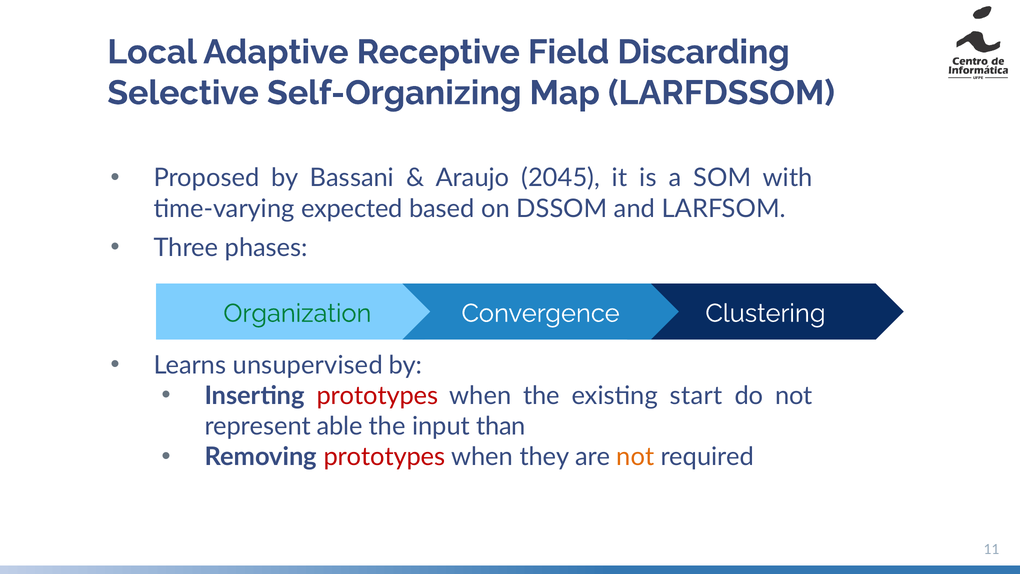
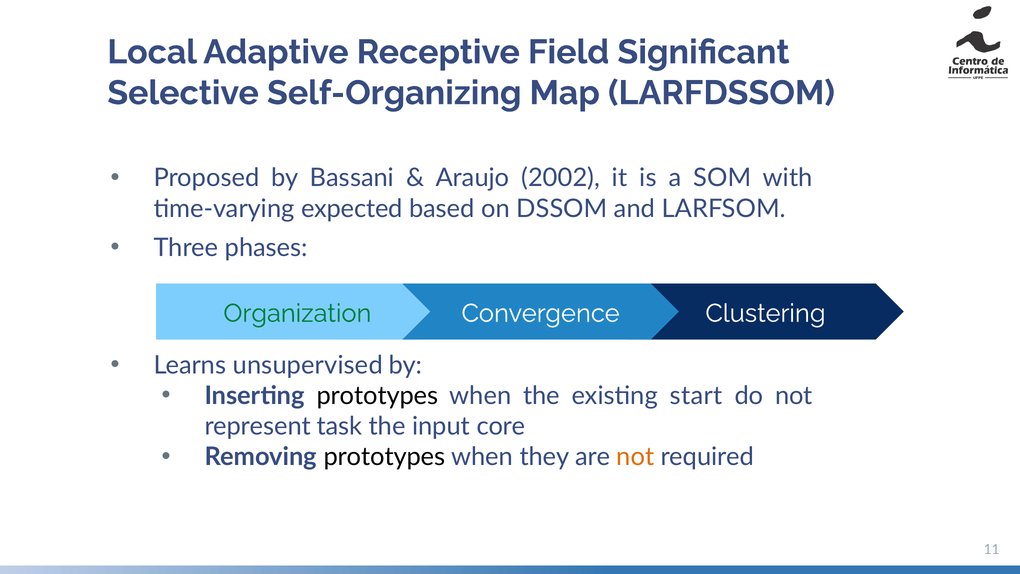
Discarding: Discarding -> Signiﬁcant (703, 52)
2045: 2045 -> 2002 (561, 178)
prototypes colour: red -> black (377, 396)
able: able -> task (340, 426)
than: than -> core (501, 426)
prototypes colour: red -> black (384, 457)
